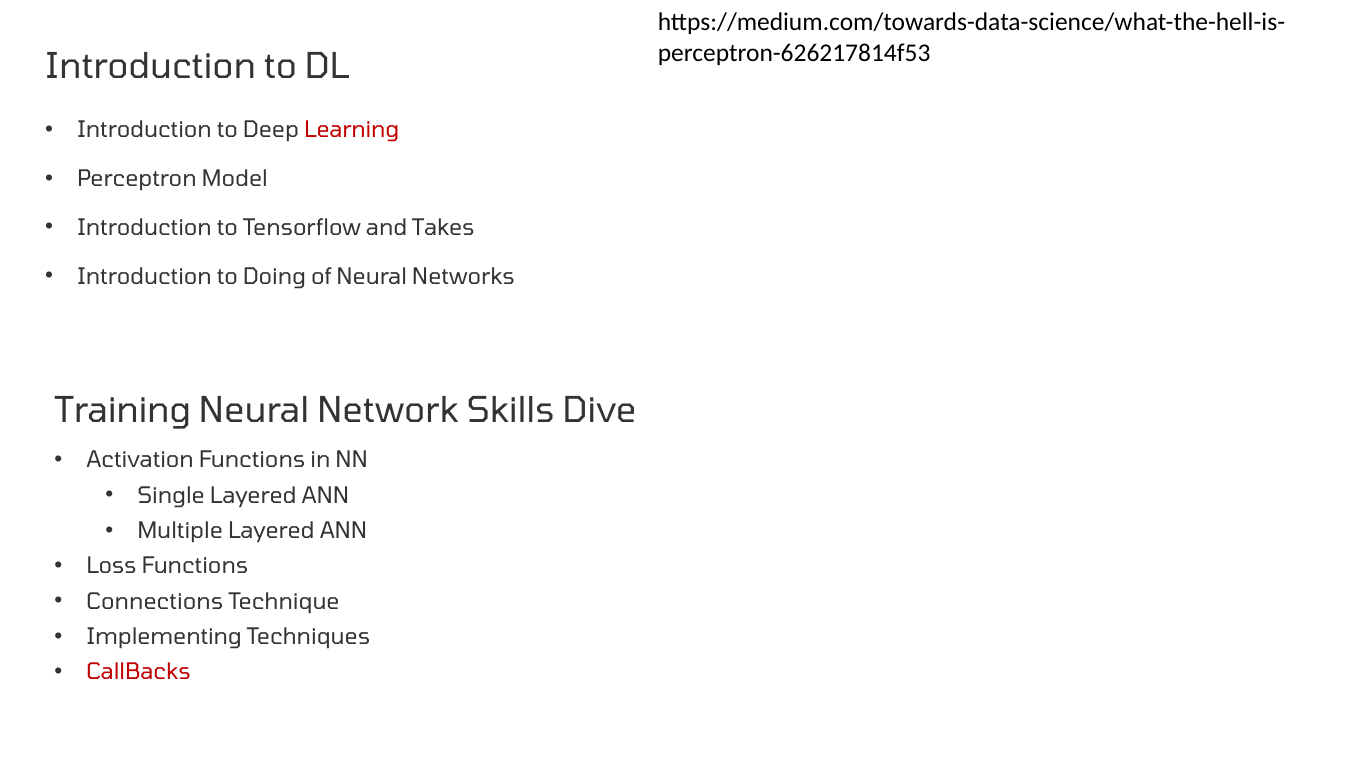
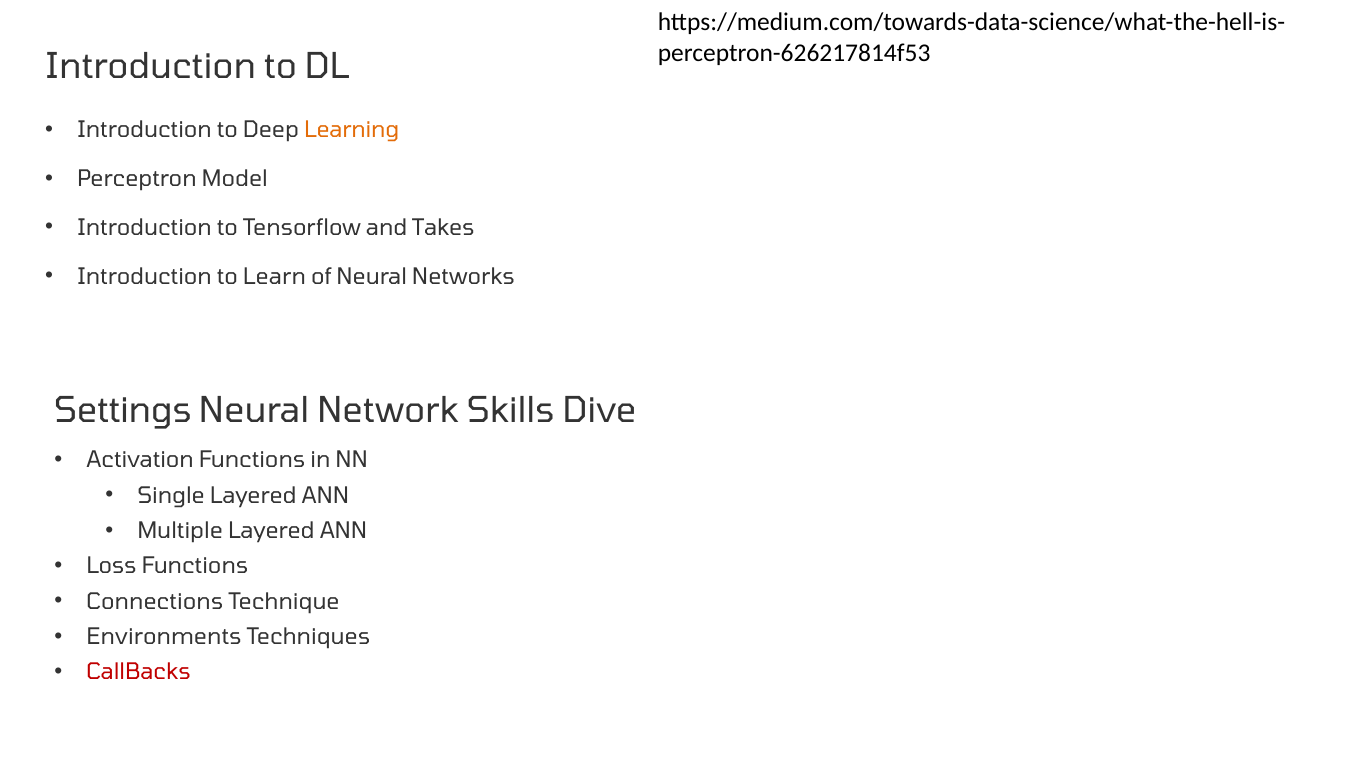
Learning colour: red -> orange (352, 130)
Doing: Doing -> Learn (274, 277)
Training: Training -> Settings (123, 411)
Implementing: Implementing -> Environments (164, 637)
